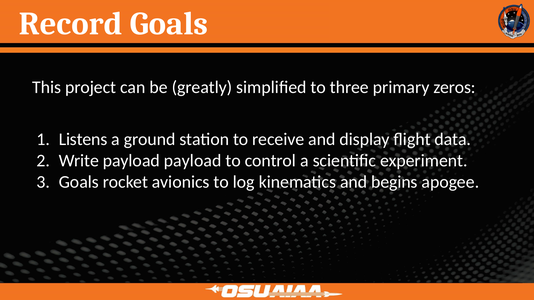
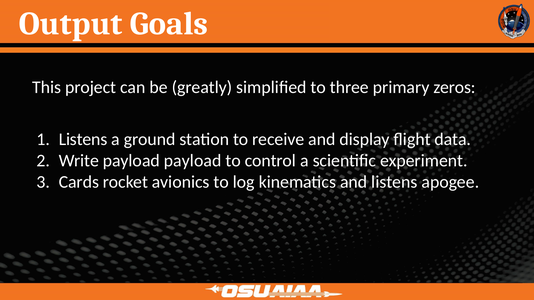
Record: Record -> Output (71, 24)
Goals: Goals -> Cards (79, 182)
and begins: begins -> listens (394, 182)
